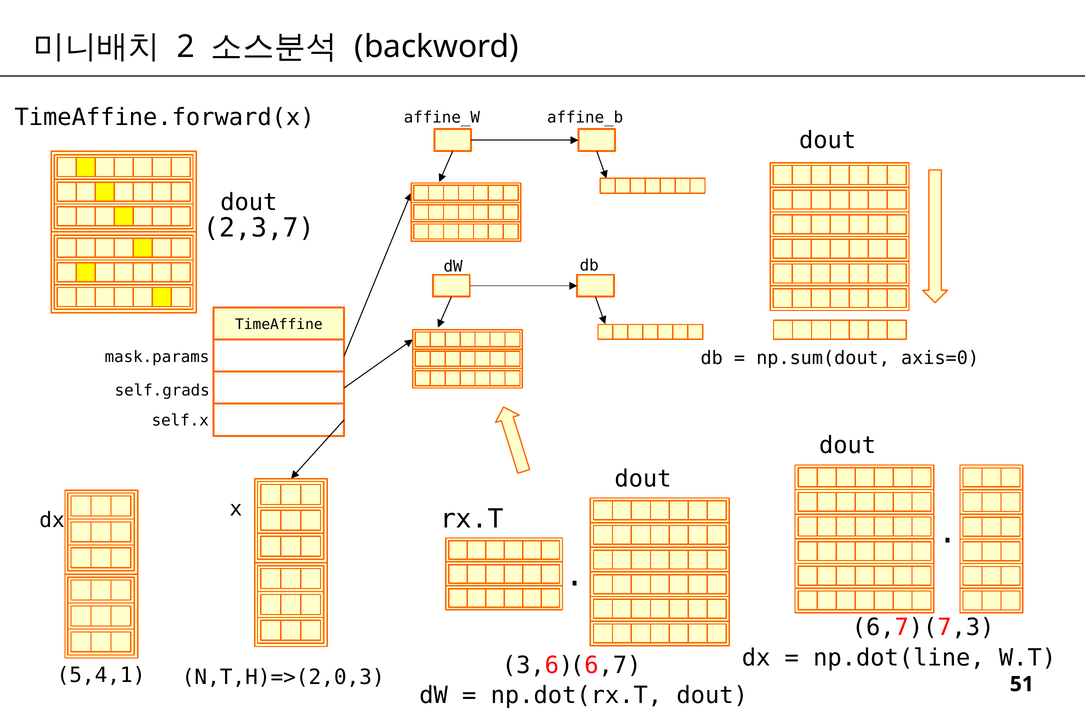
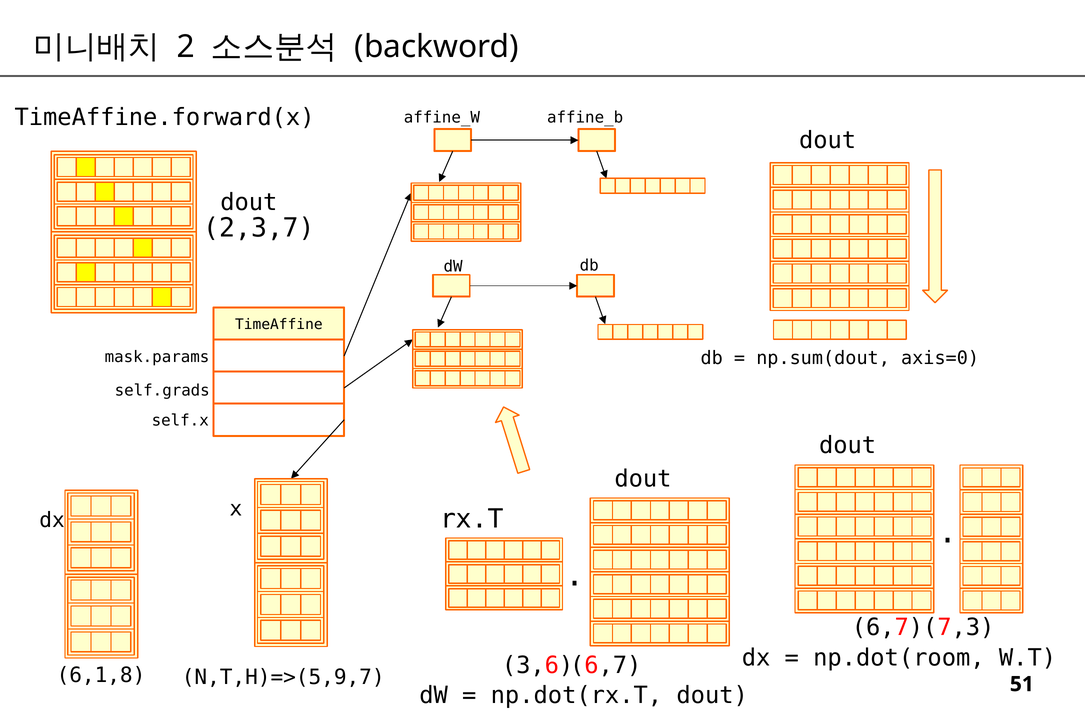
np.dot(line: np.dot(line -> np.dot(room (899, 658)
5,4,1: 5,4,1 -> 6,1,8 (101, 675)
N,T,H)=>(2,0,3: N,T,H)=>(2,0,3 -> N,T,H)=>(5,9,7 (283, 677)
